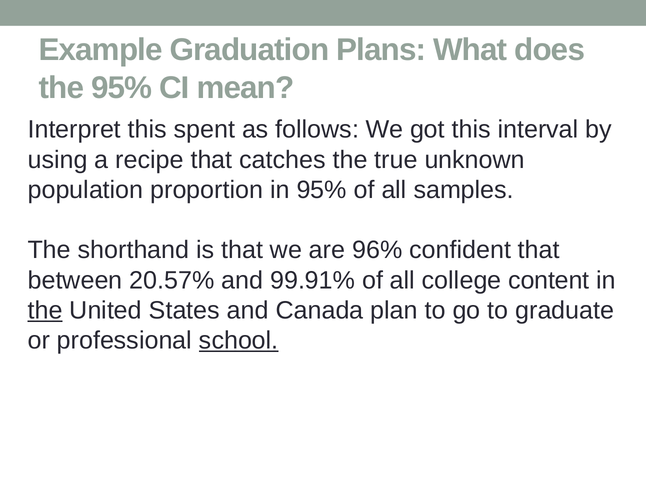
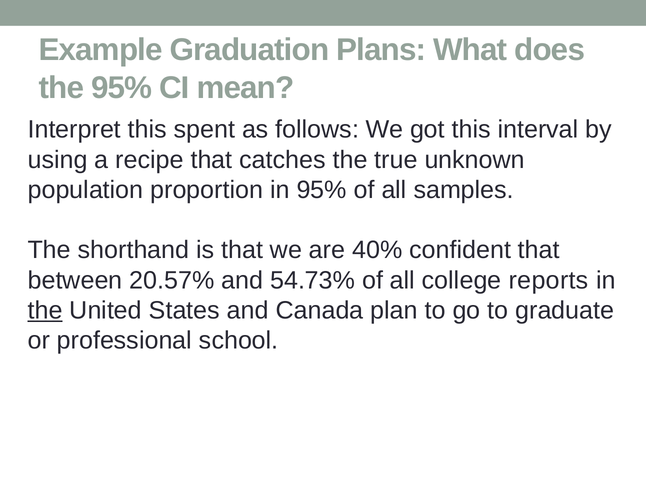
96%: 96% -> 40% (377, 250)
99.91%: 99.91% -> 54.73% (313, 281)
content: content -> reports (549, 281)
school underline: present -> none (239, 341)
